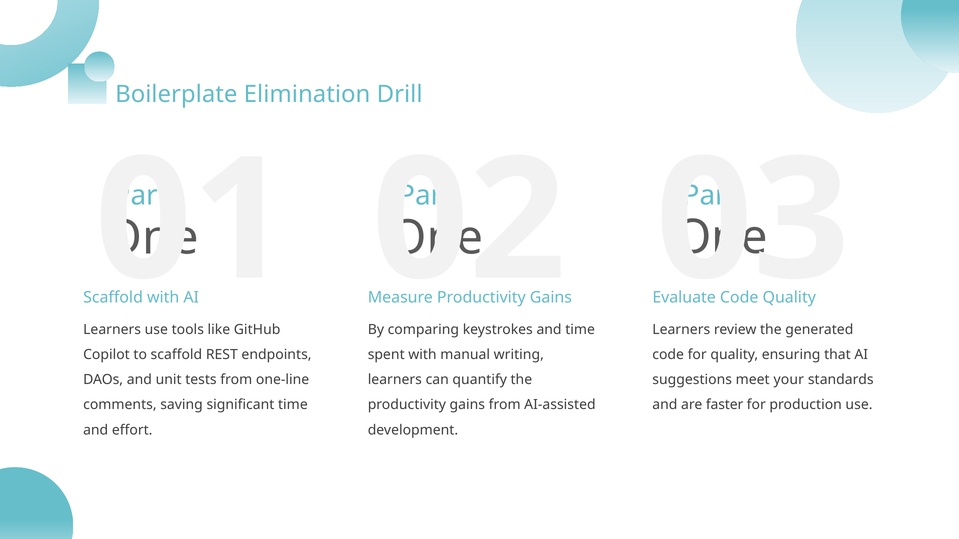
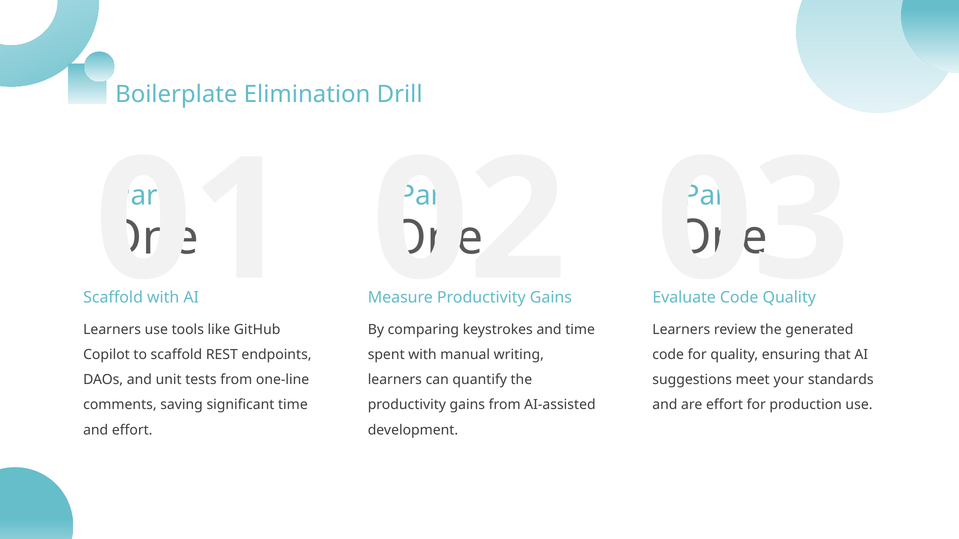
are faster: faster -> effort (725, 405)
